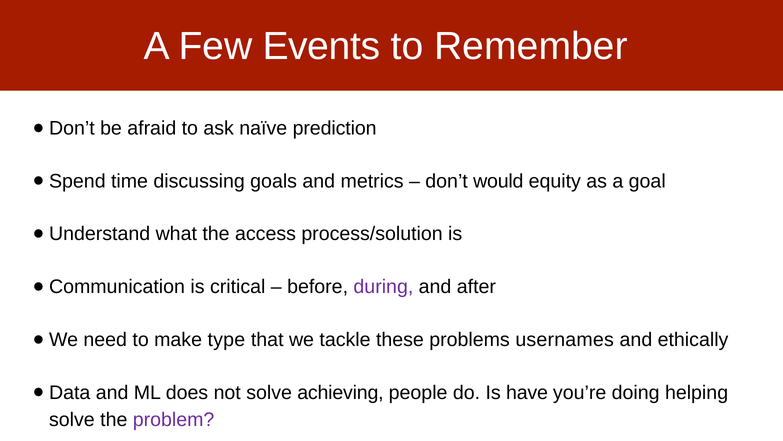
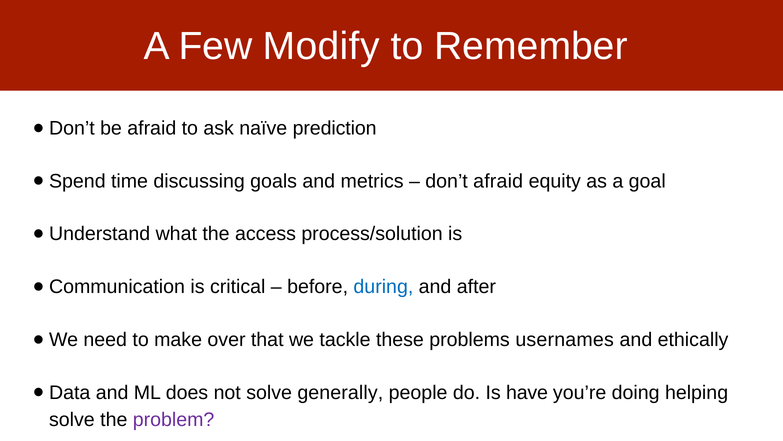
Events: Events -> Modify (321, 46)
don’t would: would -> afraid (498, 181)
during colour: purple -> blue (383, 286)
type: type -> over (227, 339)
achieving: achieving -> generally (340, 392)
